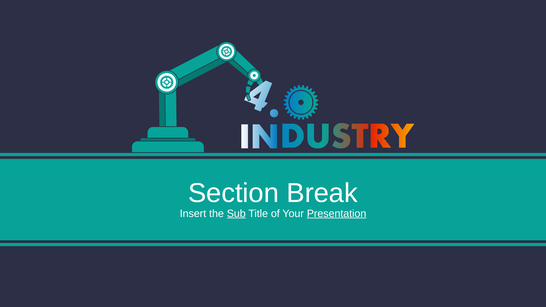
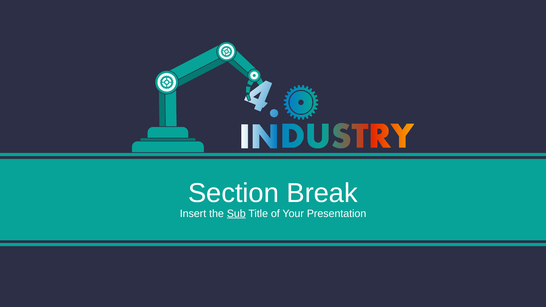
Presentation underline: present -> none (337, 214)
